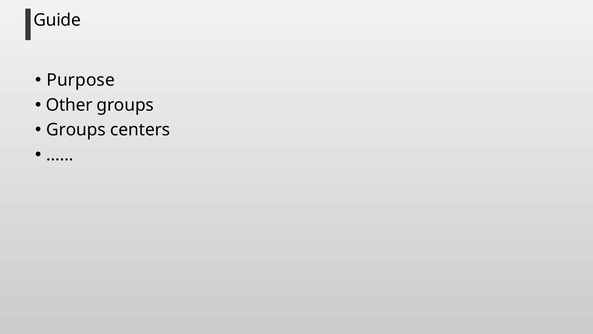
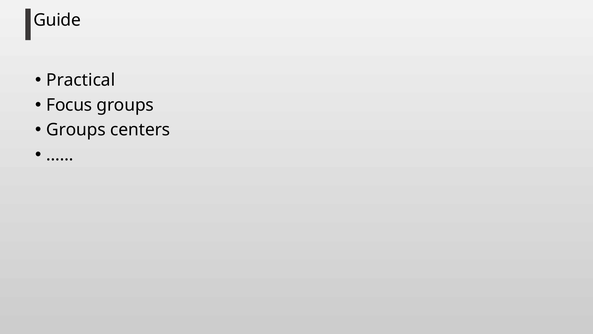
Purpose: Purpose -> Practical (81, 80)
Other: Other -> Focus (69, 105)
